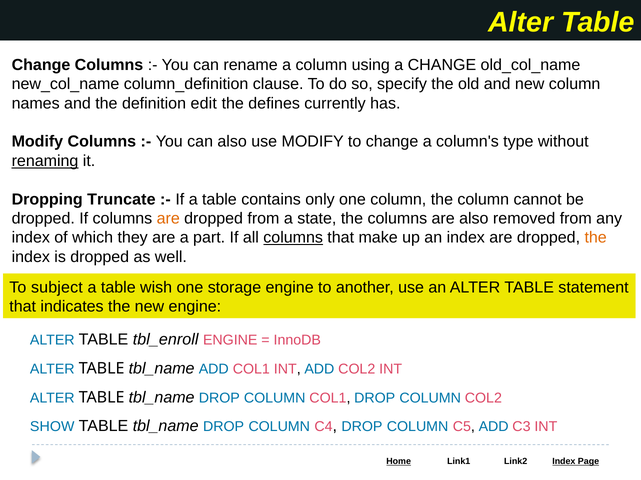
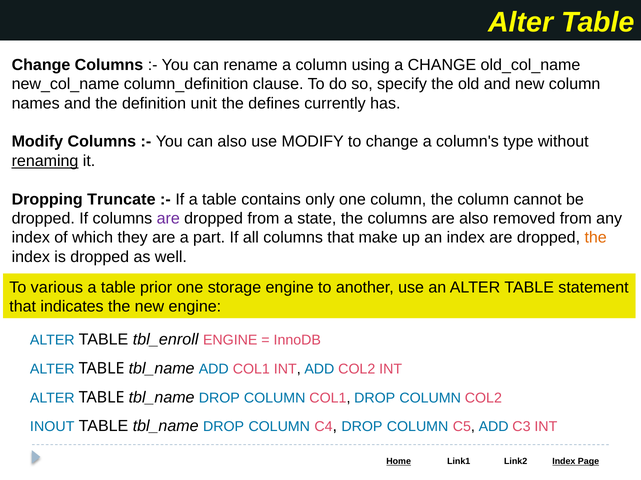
edit: edit -> unit (204, 103)
are colour: orange -> purple (168, 219)
columns underline: present -> none (293, 238)
subject: subject -> various (57, 288)
wish: wish -> prior (156, 288)
SHOW: SHOW -> INOUT (52, 427)
